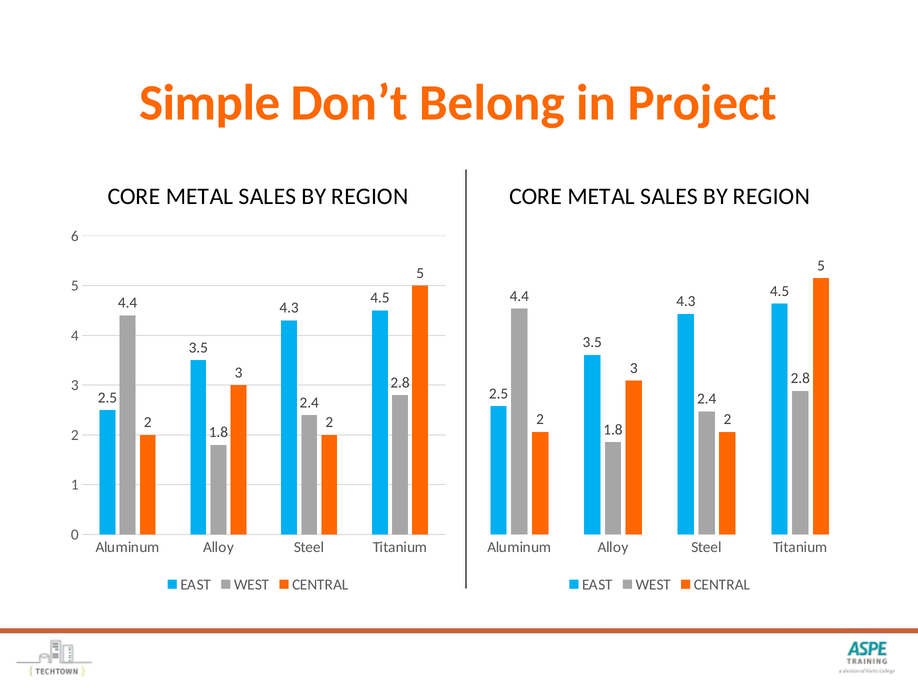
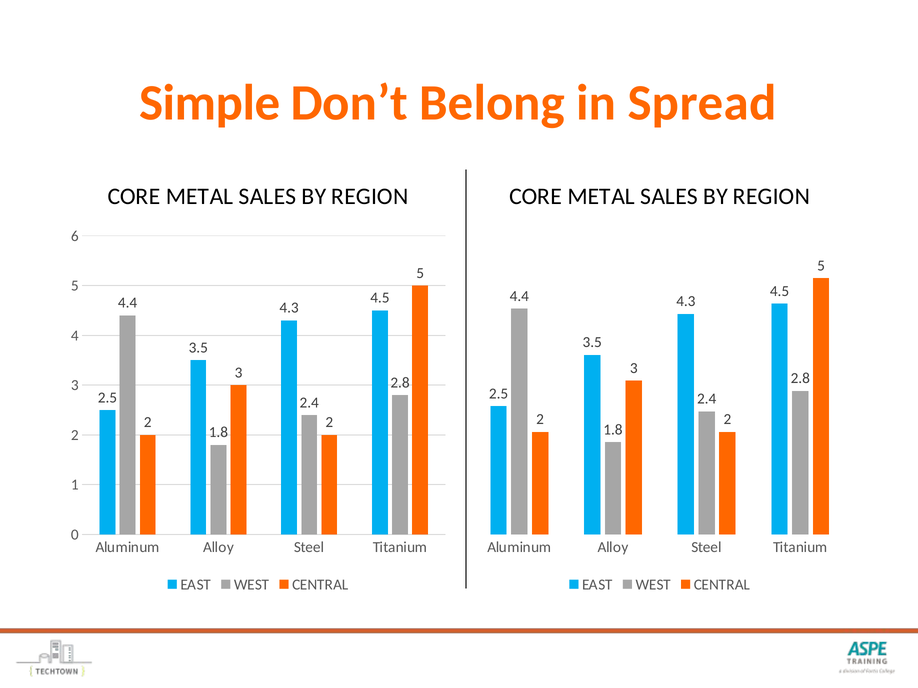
Project: Project -> Spread (702, 103)
